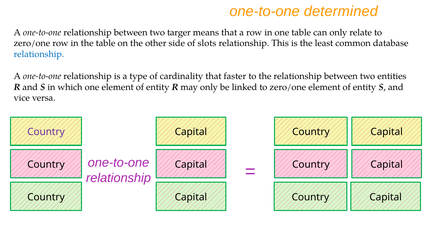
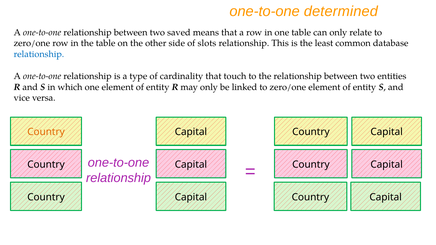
targer: targer -> saved (179, 32)
faster: faster -> touch (235, 76)
Country colour: purple -> orange (46, 132)
